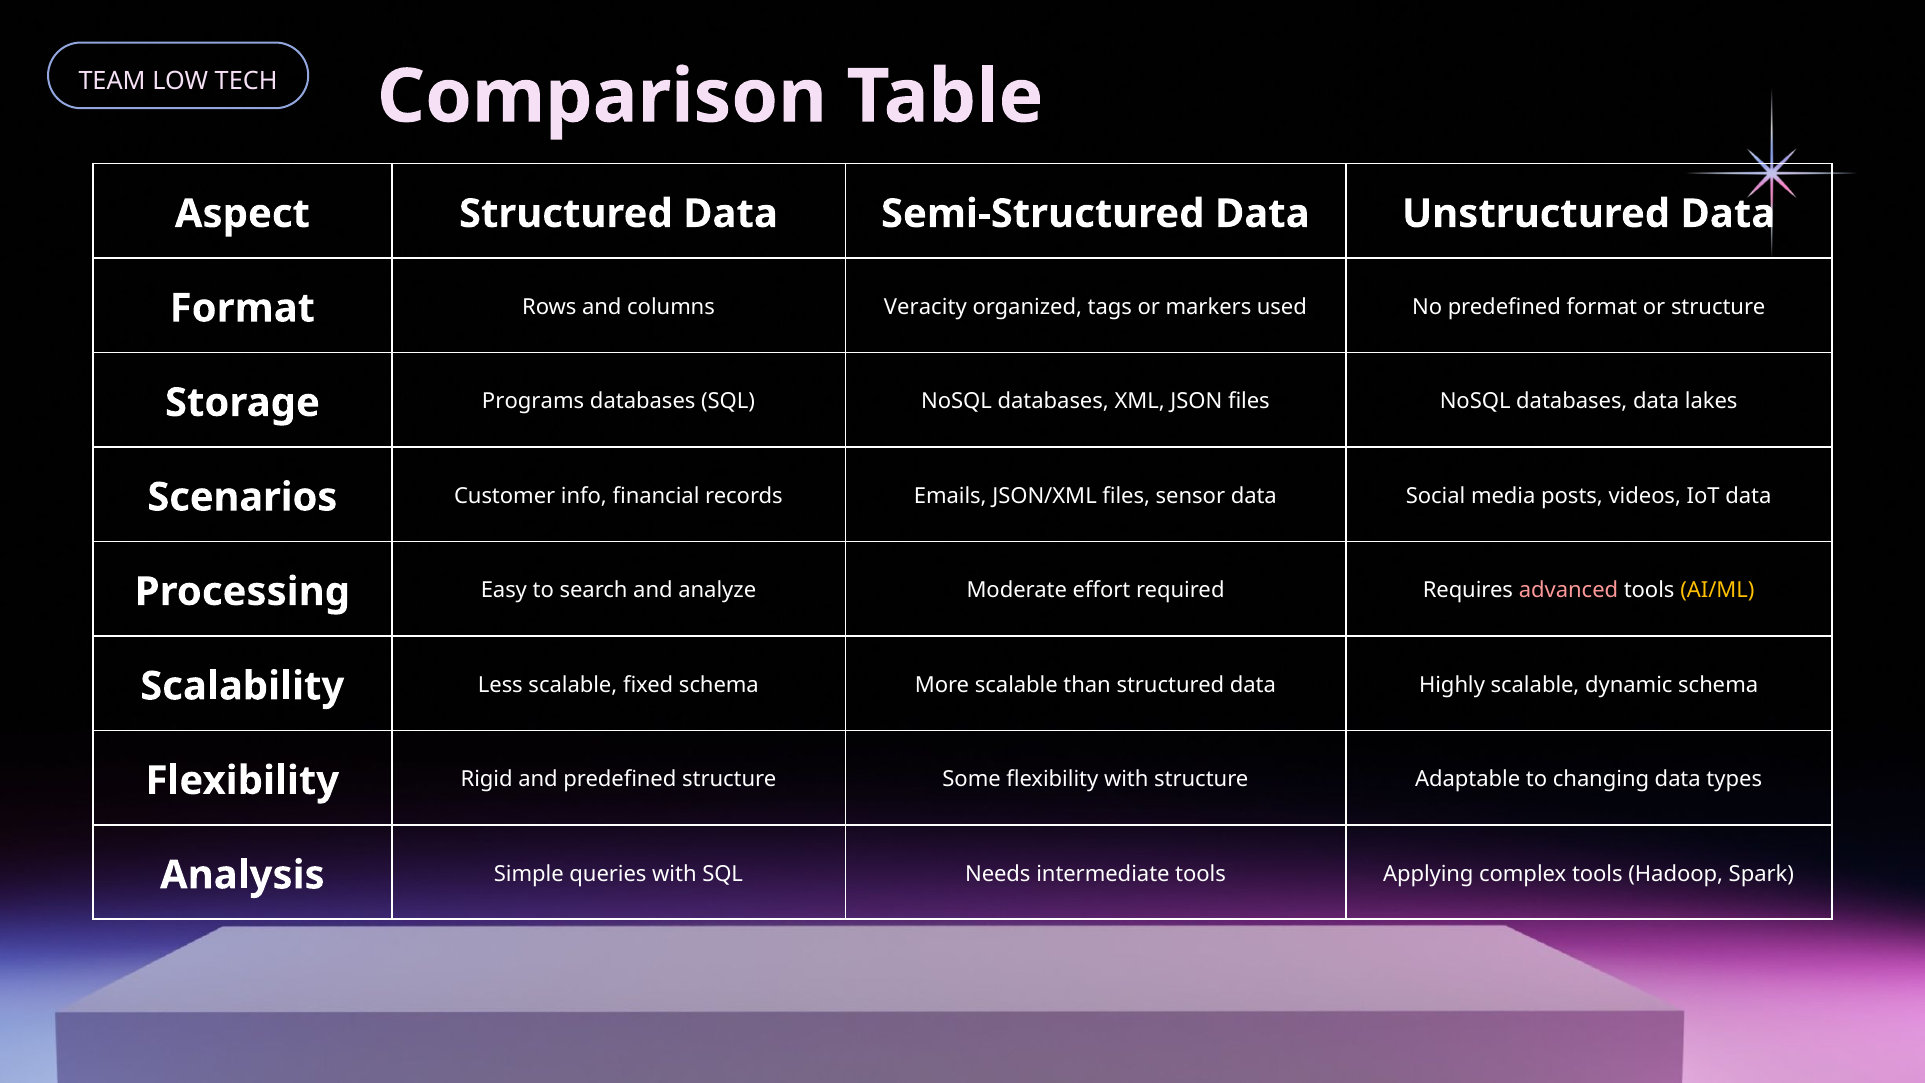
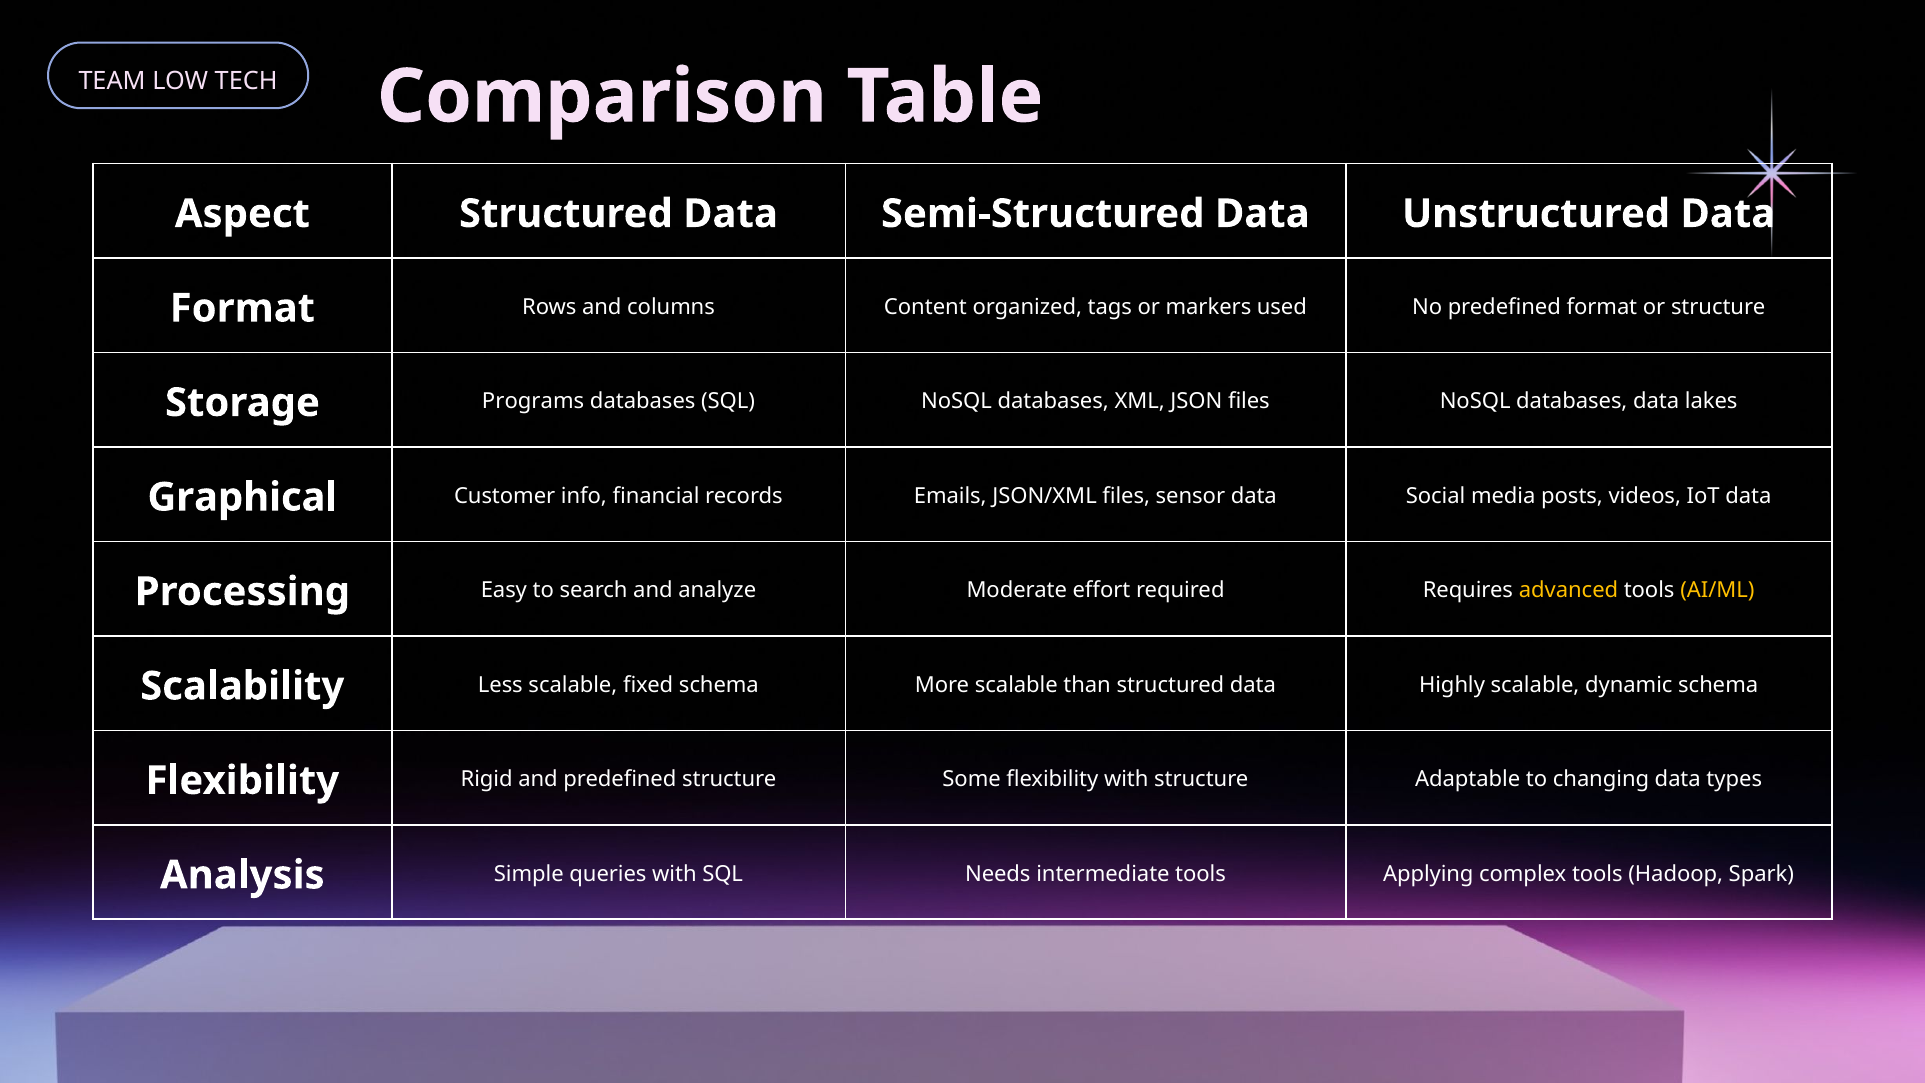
Veracity: Veracity -> Content (925, 307)
Scenarios: Scenarios -> Graphical (242, 497)
advanced colour: pink -> yellow (1569, 590)
